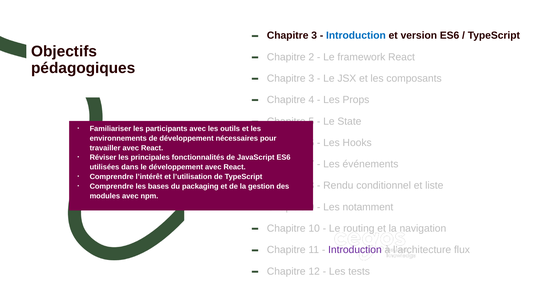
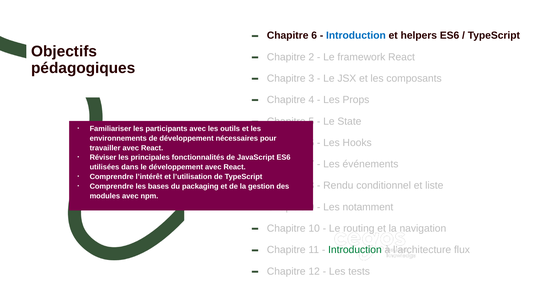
3: 3 -> 6 (314, 35)
version: version -> helpers (419, 35)
Introduction colour: purple -> green (355, 250)
